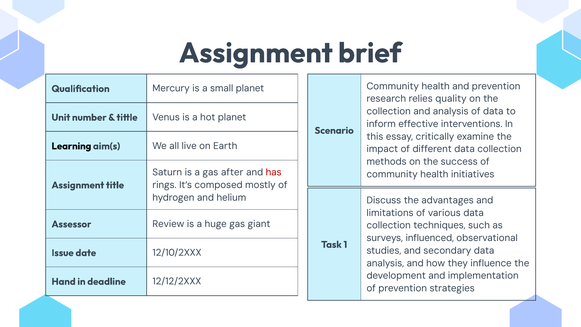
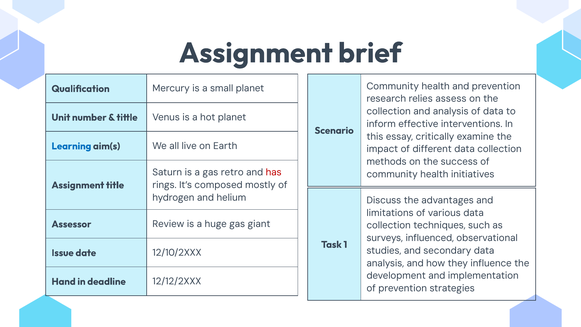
quality: quality -> assess (451, 99)
Learning colour: black -> blue (71, 146)
after: after -> retro (232, 172)
